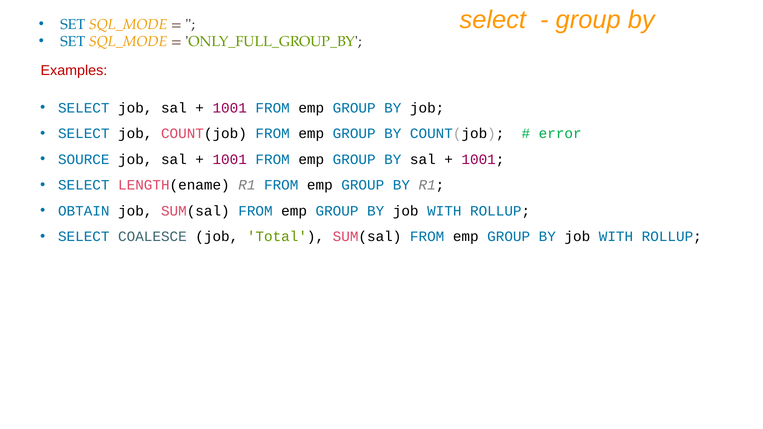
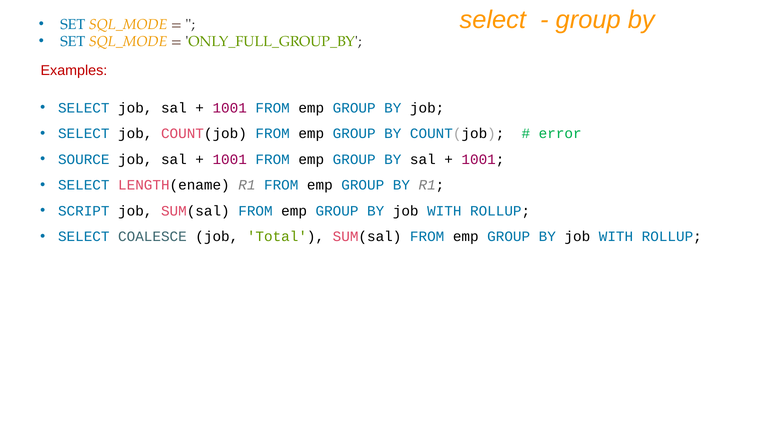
OBTAIN: OBTAIN -> SCRIPT (84, 211)
